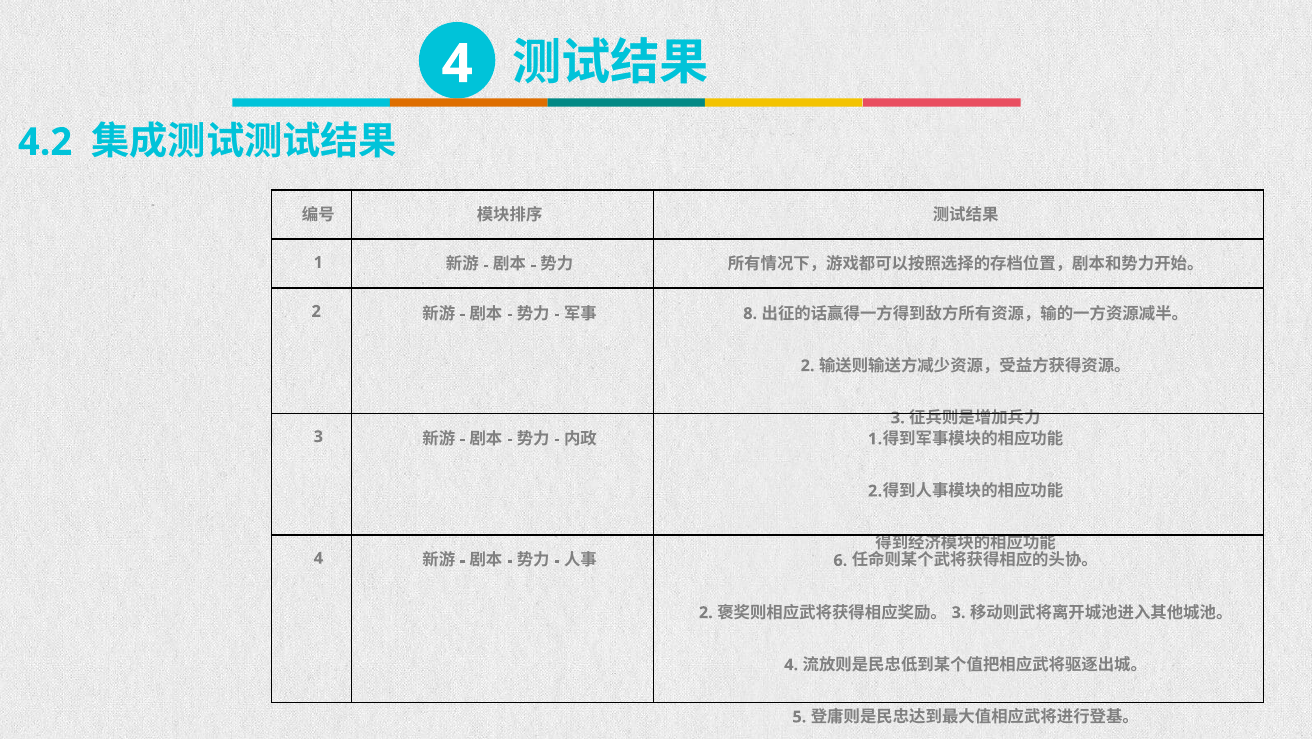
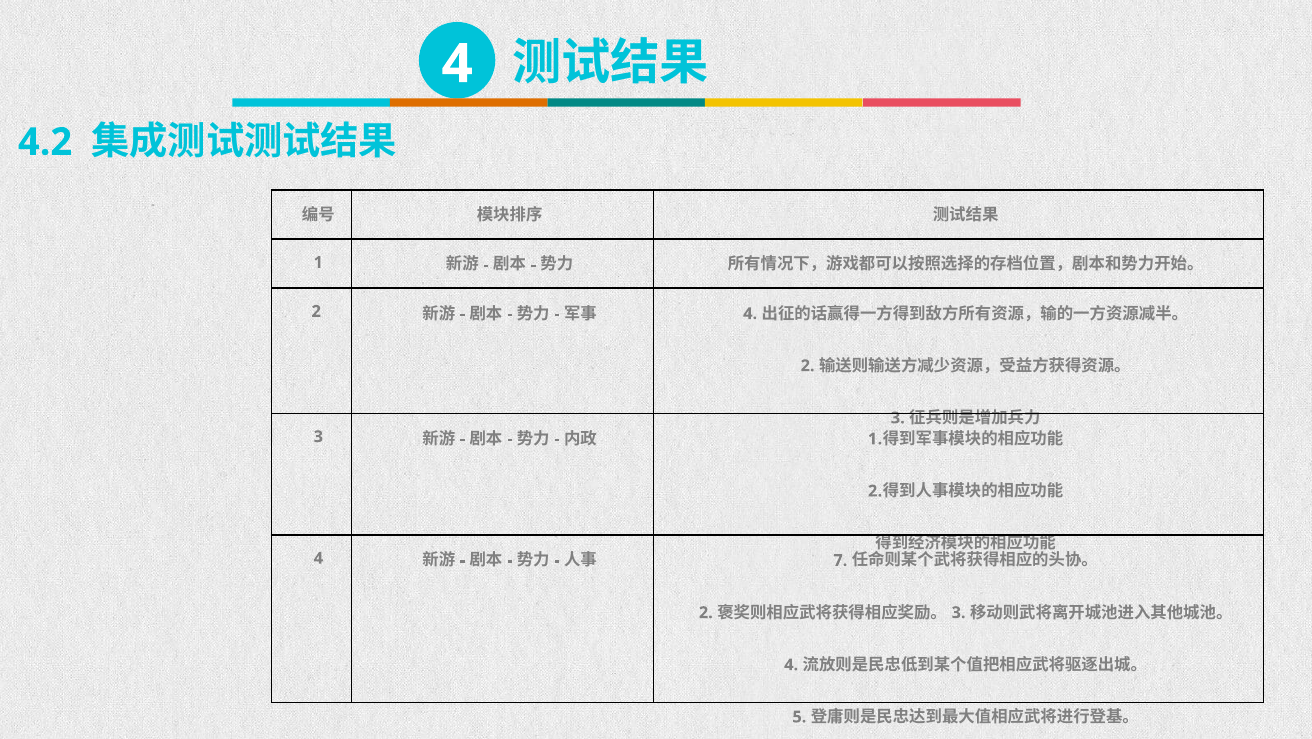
8: 8 -> 4 (750, 313)
6: 6 -> 7 (840, 560)
